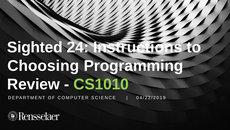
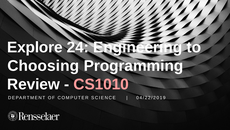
Sighted: Sighted -> Explore (35, 47)
Instructions: Instructions -> Engineering (138, 47)
CS1010 colour: light green -> pink (101, 84)
